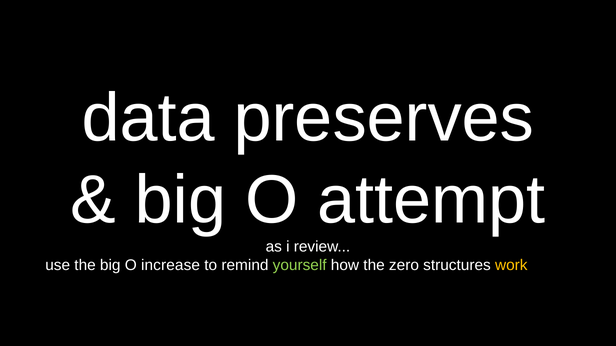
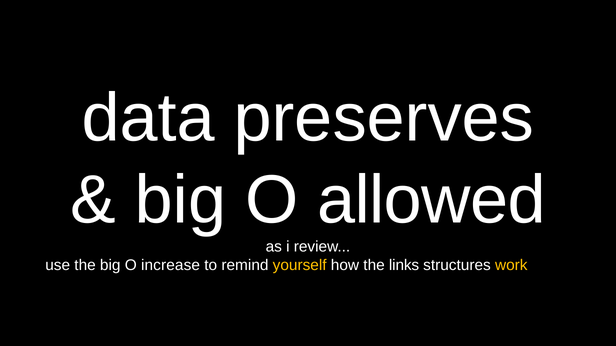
attempt: attempt -> allowed (431, 201)
yourself colour: light green -> yellow (300, 266)
zero: zero -> links (404, 266)
